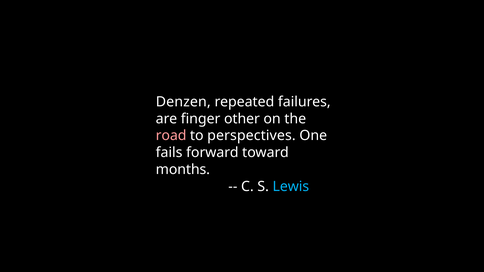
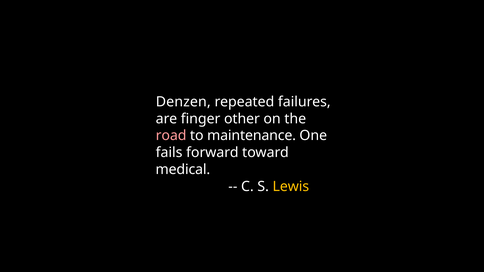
perspectives: perspectives -> maintenance (252, 136)
months: months -> medical (183, 170)
Lewis colour: light blue -> yellow (291, 187)
